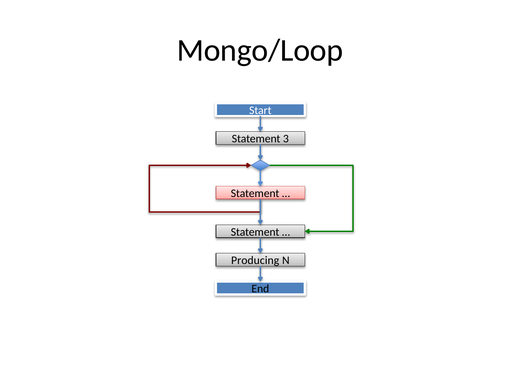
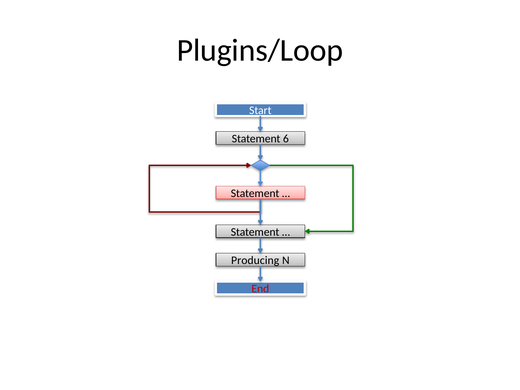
Mongo/Loop: Mongo/Loop -> Plugins/Loop (260, 50)
3: 3 -> 6 (286, 139)
End colour: black -> red (260, 289)
